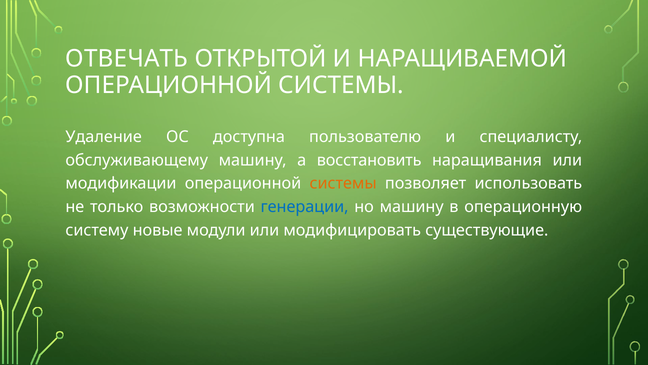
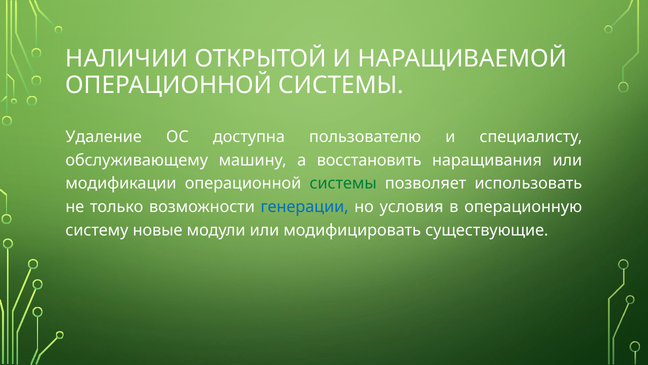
ОТВЕЧАТЬ: ОТВЕЧАТЬ -> НАЛИЧИИ (127, 59)
системы colour: orange -> green (343, 183)
но машину: машину -> условия (412, 207)
